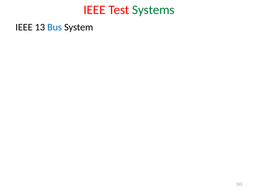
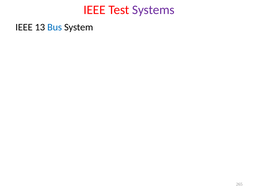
Systems colour: green -> purple (153, 10)
